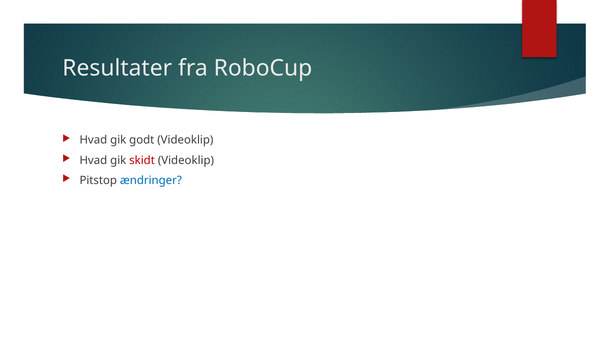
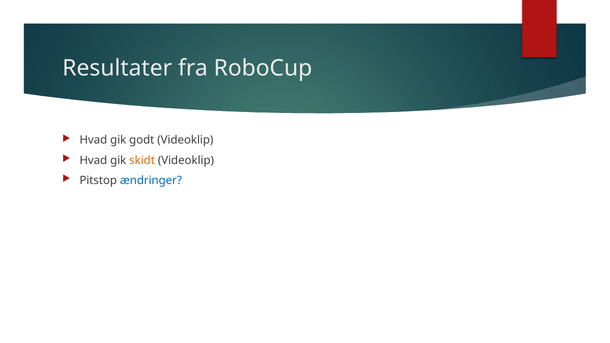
skidt colour: red -> orange (142, 160)
